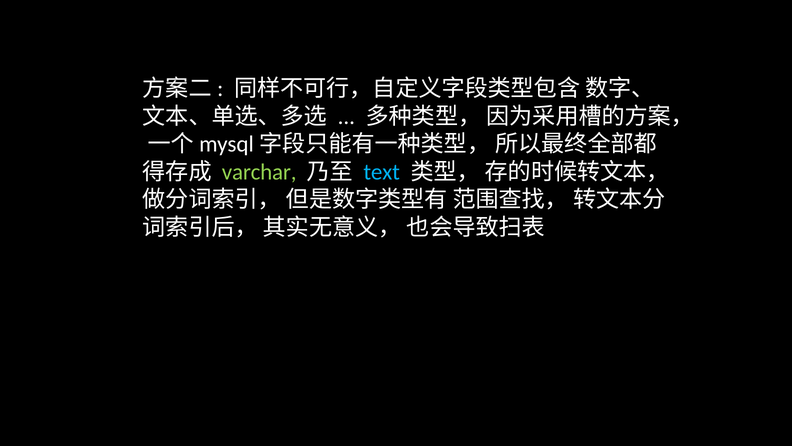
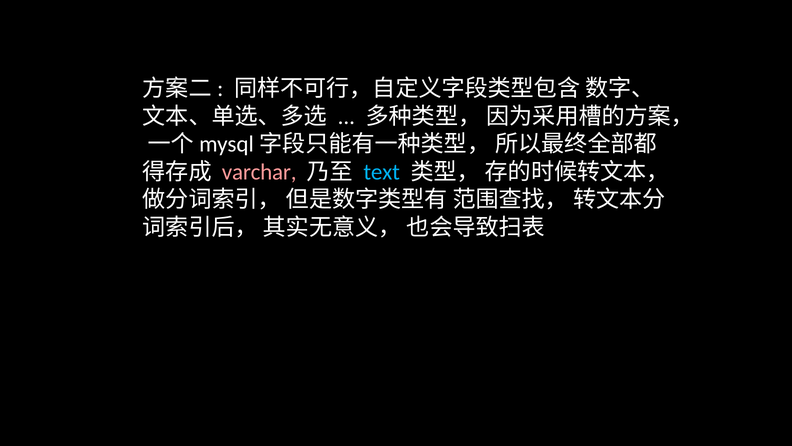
varchar colour: light green -> pink (259, 172)
